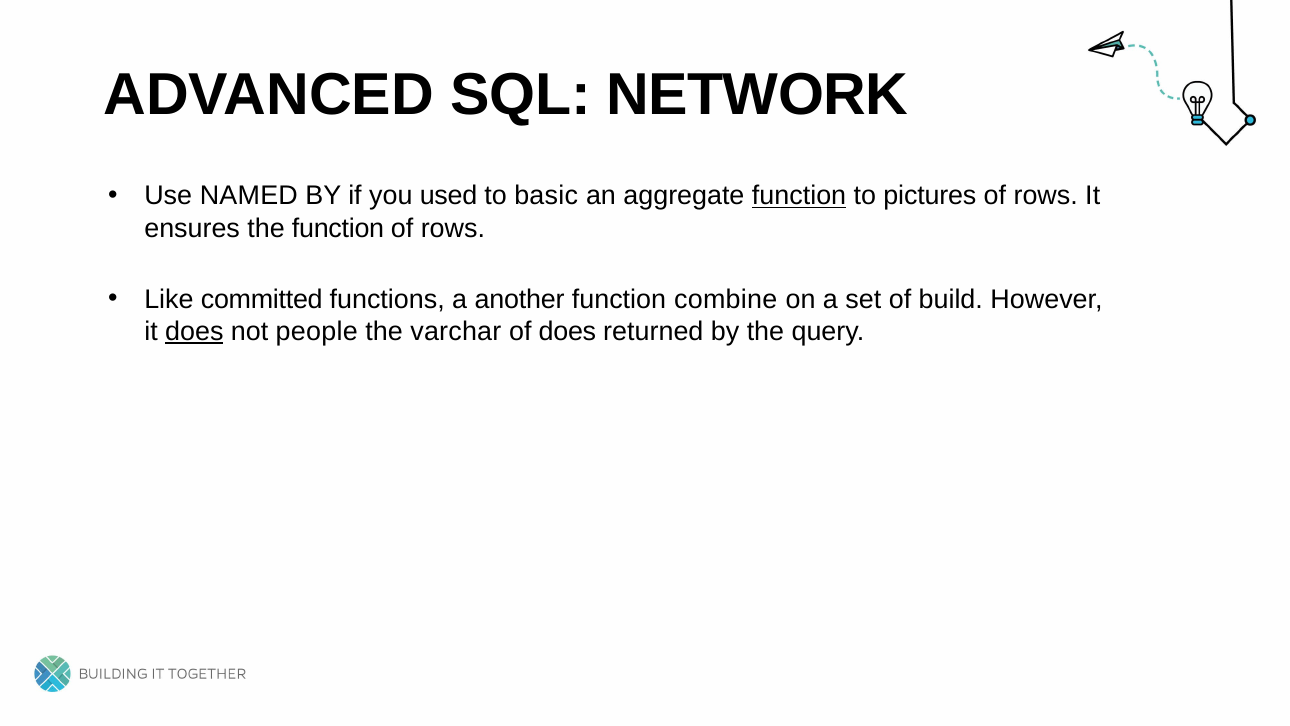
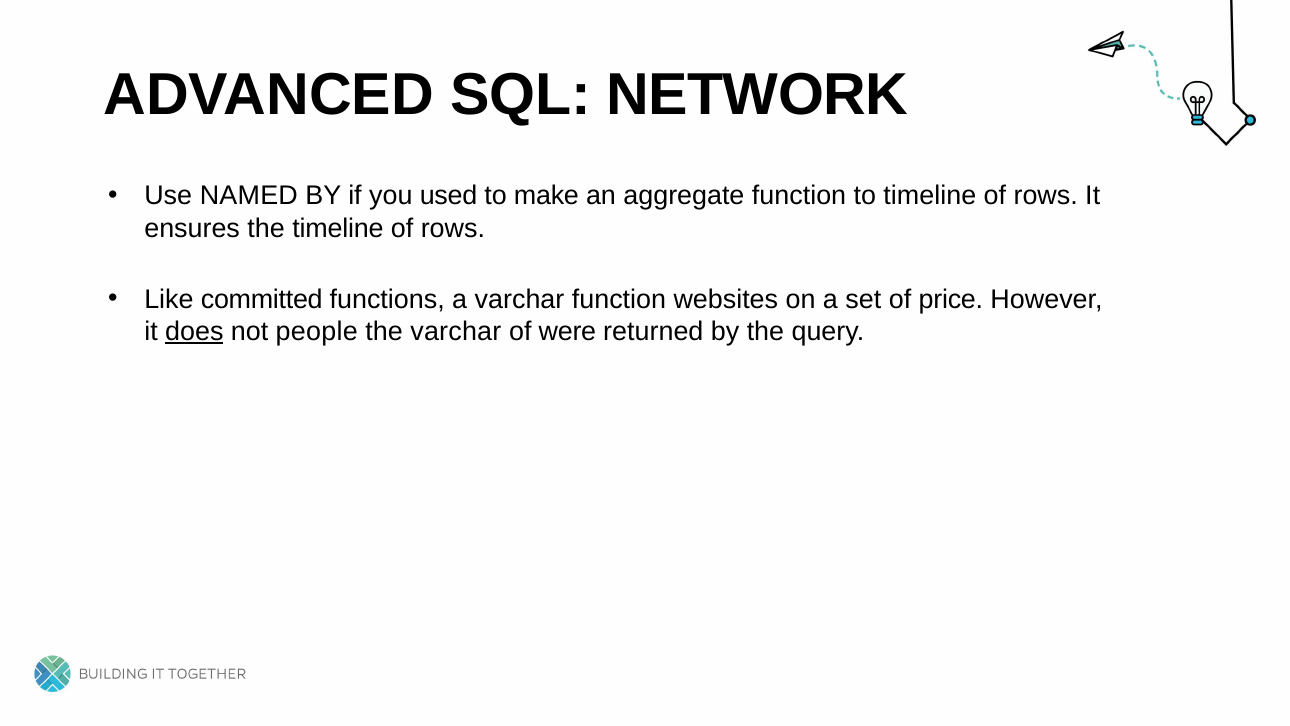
basic: basic -> make (546, 196)
function underline: present -> none (799, 196)
to pictures: pictures -> timeline (930, 196)
the function: function -> timeline (338, 228)
a another: another -> varchar (520, 299)
combine: combine -> websites (726, 299)
build: build -> price (951, 299)
of does: does -> were (567, 331)
